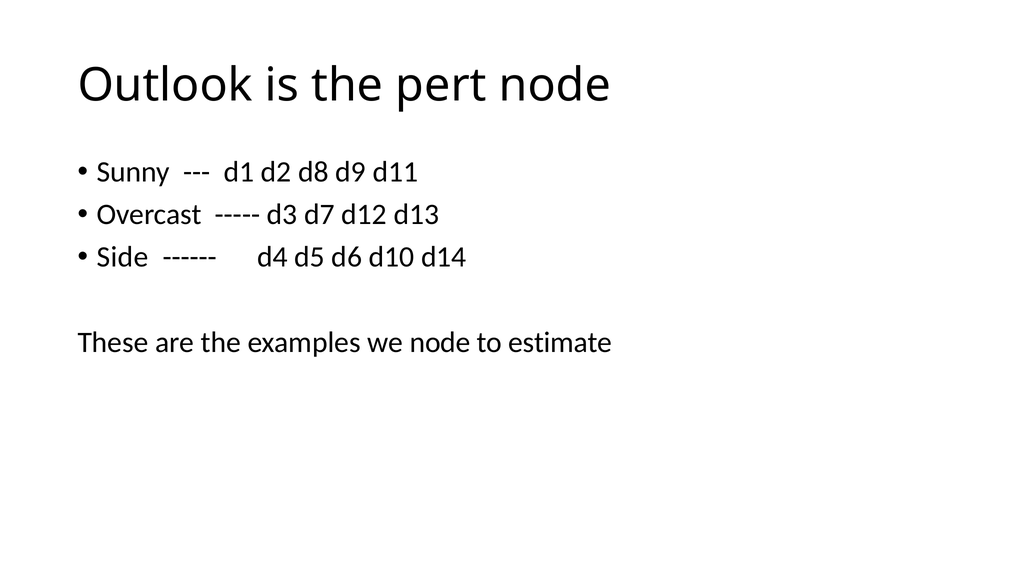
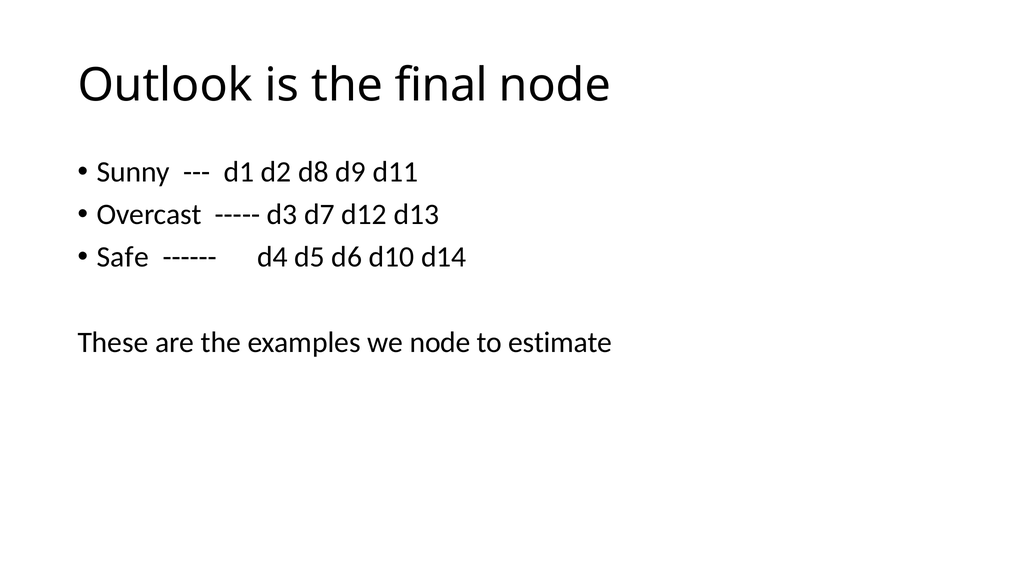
pert: pert -> final (441, 85)
Side: Side -> Safe (123, 257)
